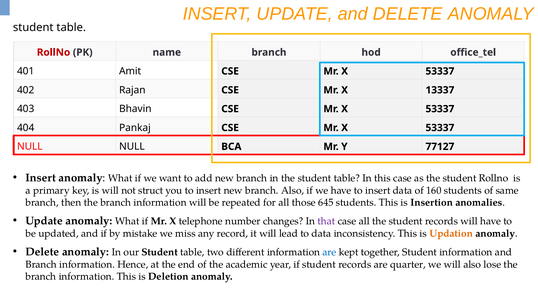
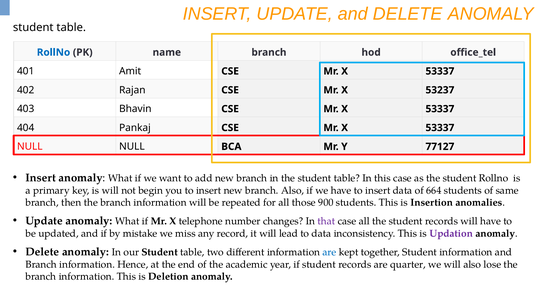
RollNo colour: red -> blue (54, 52)
13337: 13337 -> 53237 (440, 90)
struct: struct -> begin (151, 190)
160: 160 -> 664 (434, 190)
645: 645 -> 900 (326, 202)
Updation colour: orange -> purple (451, 233)
